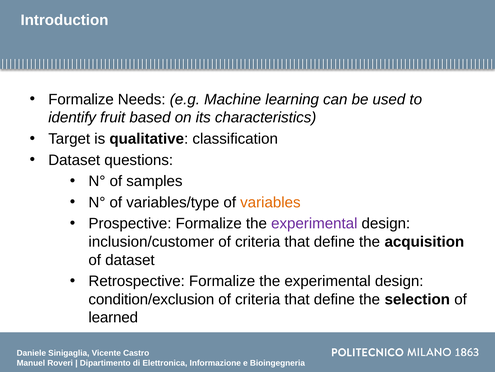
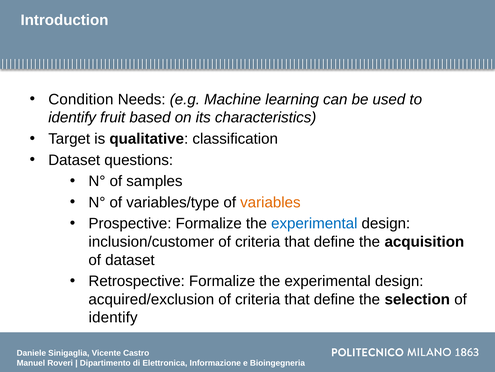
Formalize: Formalize -> Condition (81, 99)
experimental colour: purple -> blue (314, 223)
condition/exclusion: condition/exclusion -> acquired/exclusion (151, 299)
learned: learned -> identify (113, 317)
